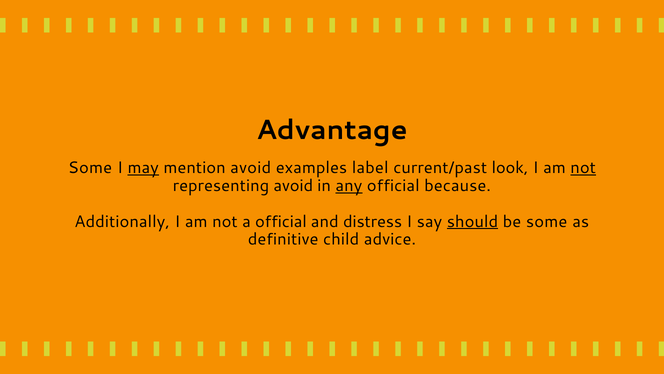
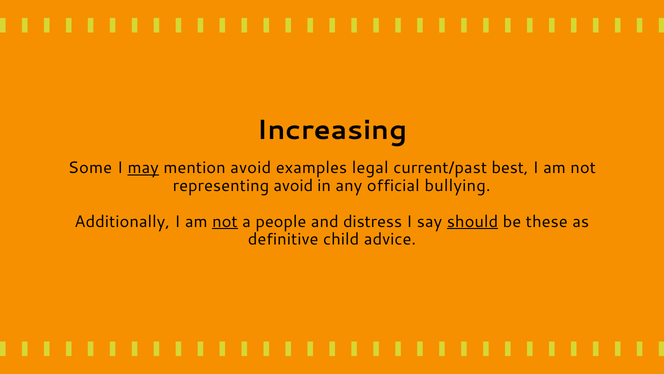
Advantage: Advantage -> Increasing (332, 130)
label: label -> legal (370, 168)
look: look -> best (510, 168)
not underline: present -> none (583, 168)
any underline: present -> none (349, 185)
because: because -> bullying (458, 185)
not underline: none -> present (225, 221)
a official: official -> people (281, 221)
be some: some -> these (547, 221)
